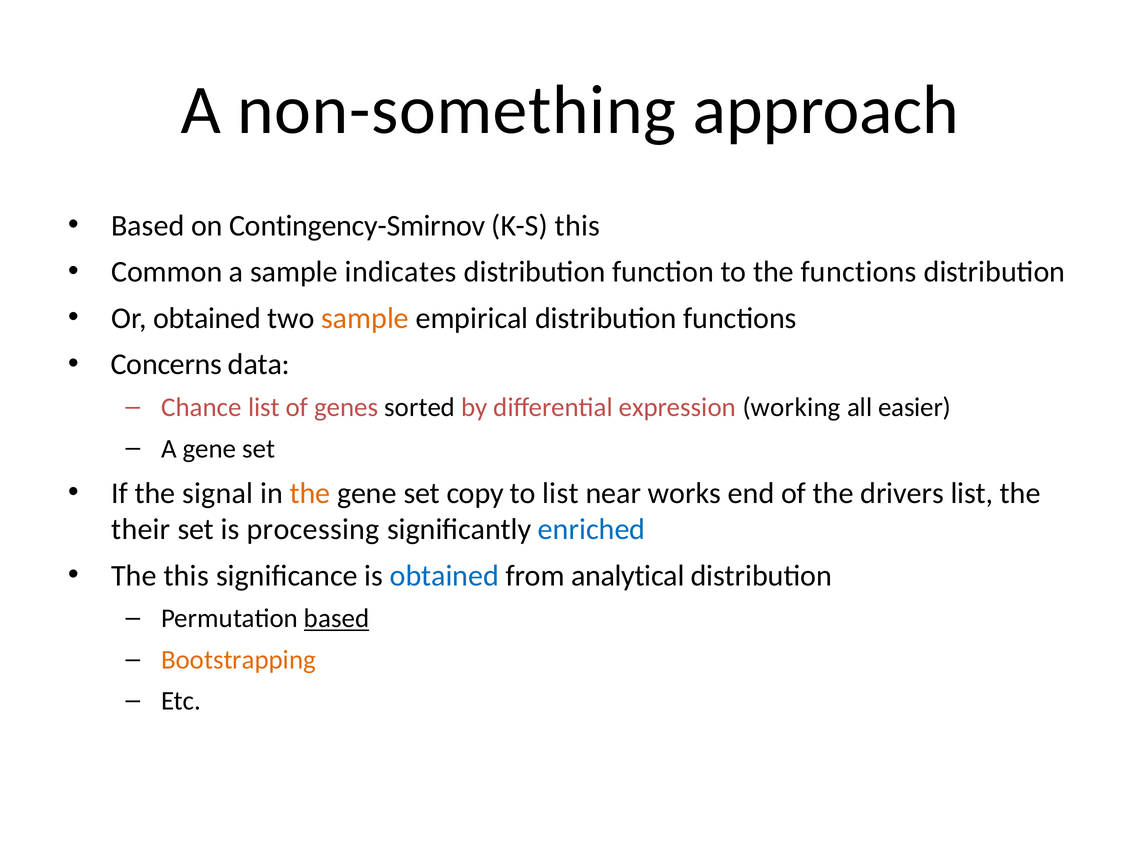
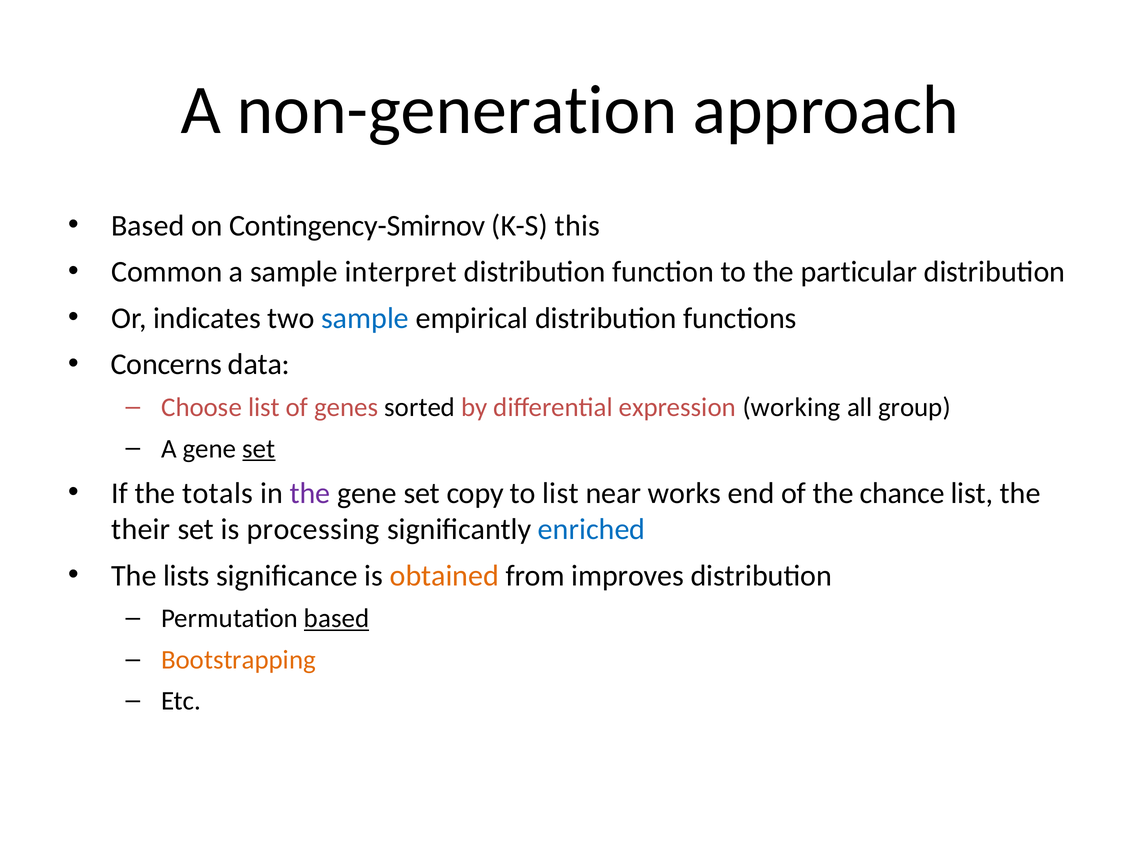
non-something: non-something -> non-generation (457, 110)
indicates: indicates -> interpret (401, 272)
the functions: functions -> particular (859, 272)
Or obtained: obtained -> indicates (207, 318)
sample colour: orange -> blue (365, 318)
Chance: Chance -> Choose (202, 407)
easier: easier -> group (915, 407)
set underline: none -> present (259, 448)
signal: signal -> totals (218, 493)
the colour: orange -> purple (310, 493)
drivers: drivers -> chance (902, 493)
The this: this -> lists (186, 575)
obtained colour: blue -> orange (444, 575)
analytical: analytical -> improves (628, 575)
